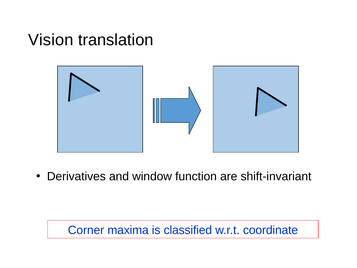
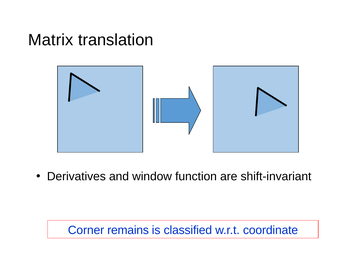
Vision: Vision -> Matrix (51, 40)
maxima: maxima -> remains (128, 230)
